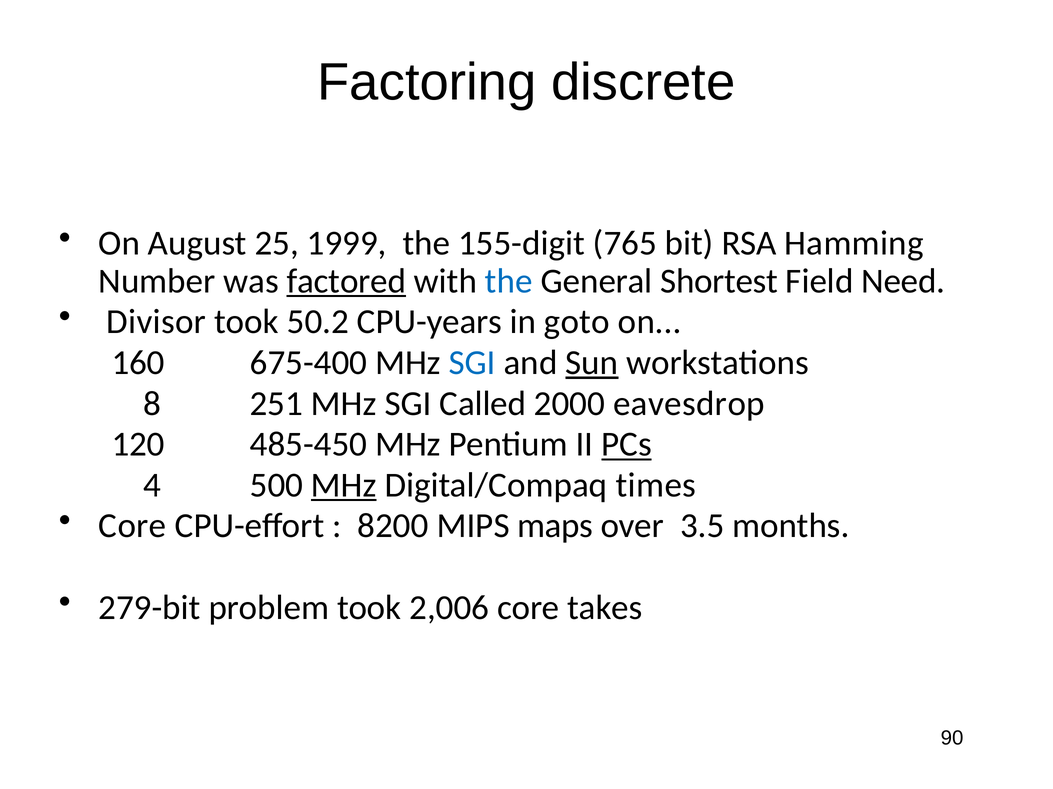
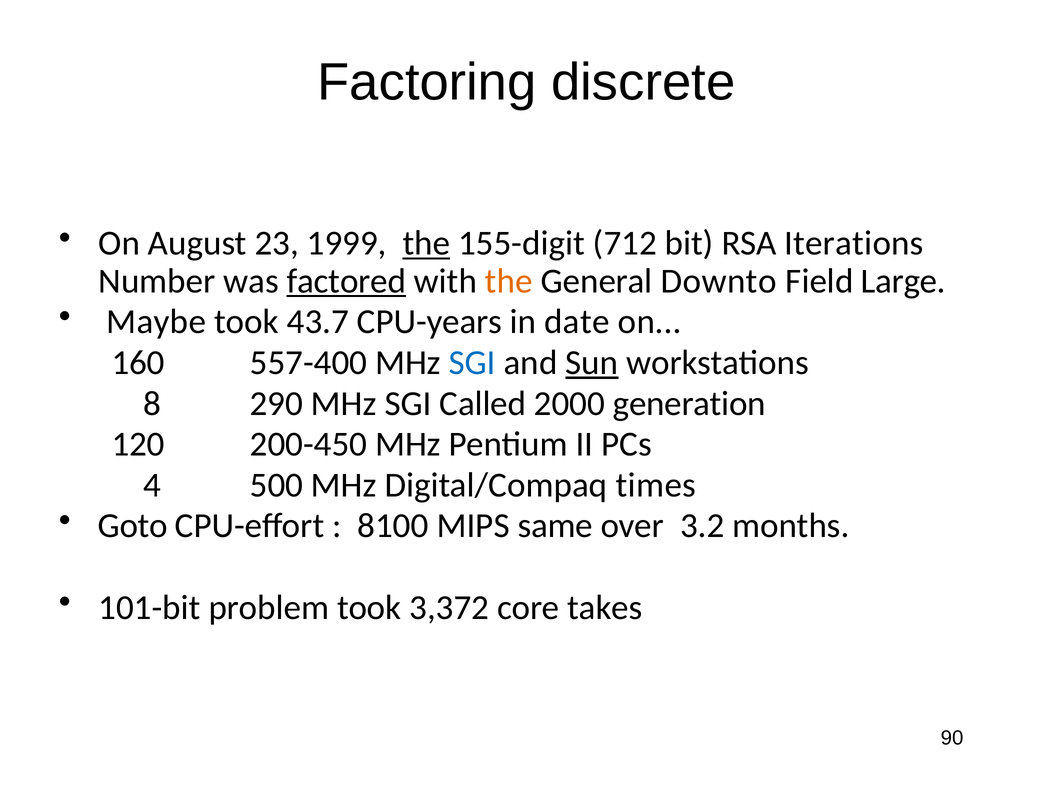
25: 25 -> 23 (277, 243)
the underline: none -> present (426, 243)
765: 765 -> 712 (625, 243)
Hamming: Hamming -> Iterations (854, 243)
the colour: blue -> orange (509, 281)
Shortest: Shortest -> Downto (719, 281)
Need: Need -> Large (903, 281)
Divisor: Divisor -> Maybe (156, 322)
50.2: 50.2 -> 43.7 (318, 322)
goto: goto -> date (577, 322)
675-400: 675-400 -> 557-400 (308, 363)
251: 251 -> 290 (276, 404)
eavesdrop: eavesdrop -> generation (689, 404)
485-450: 485-450 -> 200-450 (308, 445)
PCs underline: present -> none (627, 445)
MHz underline: present -> none (344, 486)
Core: Core -> Goto (133, 526)
8200: 8200 -> 8100 (393, 526)
maps: maps -> same (555, 526)
3.5: 3.5 -> 3.2 (702, 526)
279-bit: 279-bit -> 101-bit (150, 608)
2,006: 2,006 -> 3,372 (449, 608)
